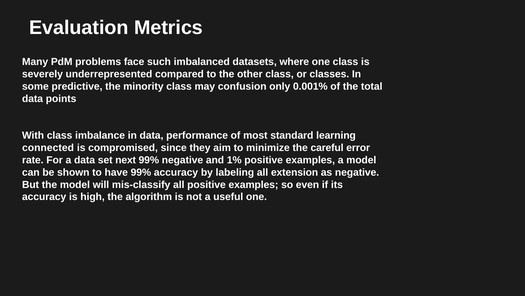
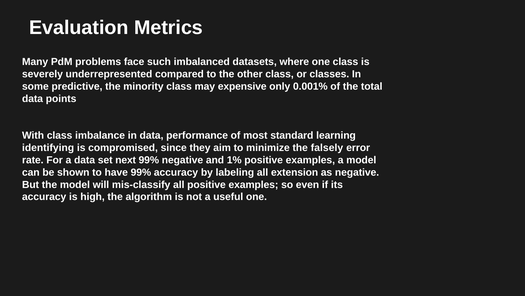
confusion: confusion -> expensive (242, 86)
connected: connected -> identifying (48, 147)
careful: careful -> falsely (327, 147)
